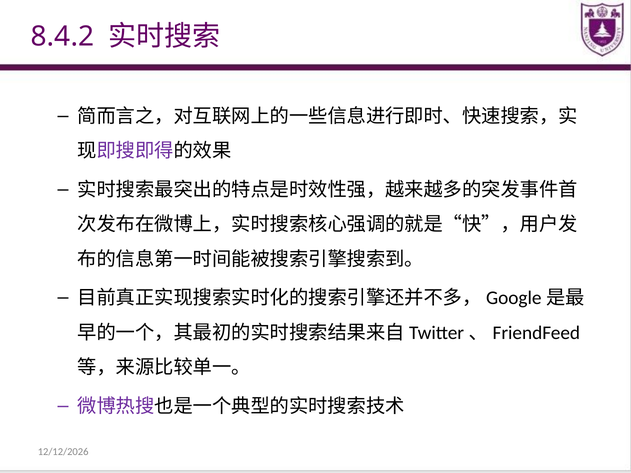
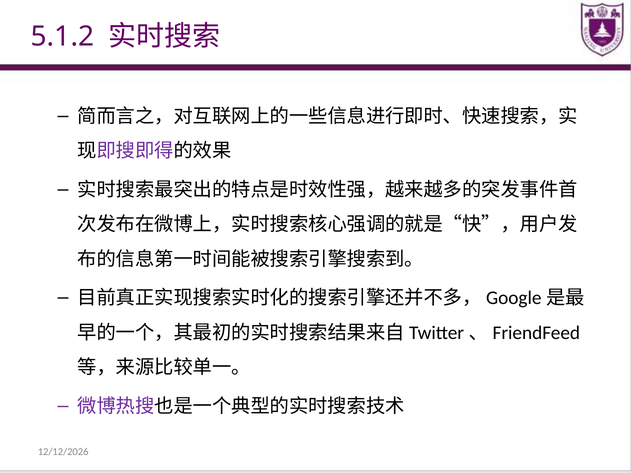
8.4.2: 8.4.2 -> 5.1.2 (62, 36)
